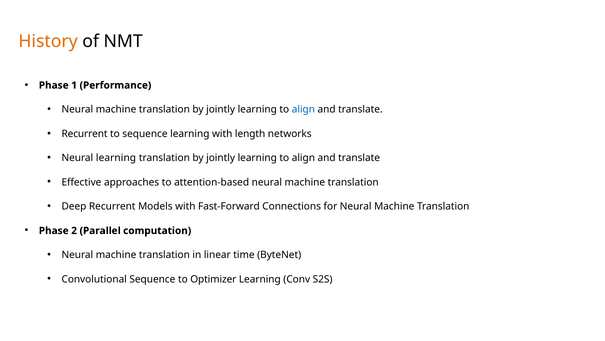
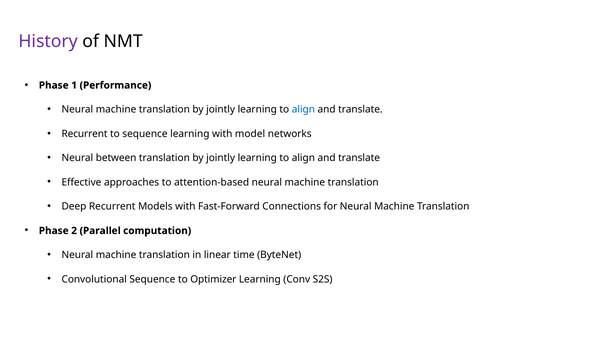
History colour: orange -> purple (48, 41)
length: length -> model (250, 133)
Neural learning: learning -> between (116, 158)
